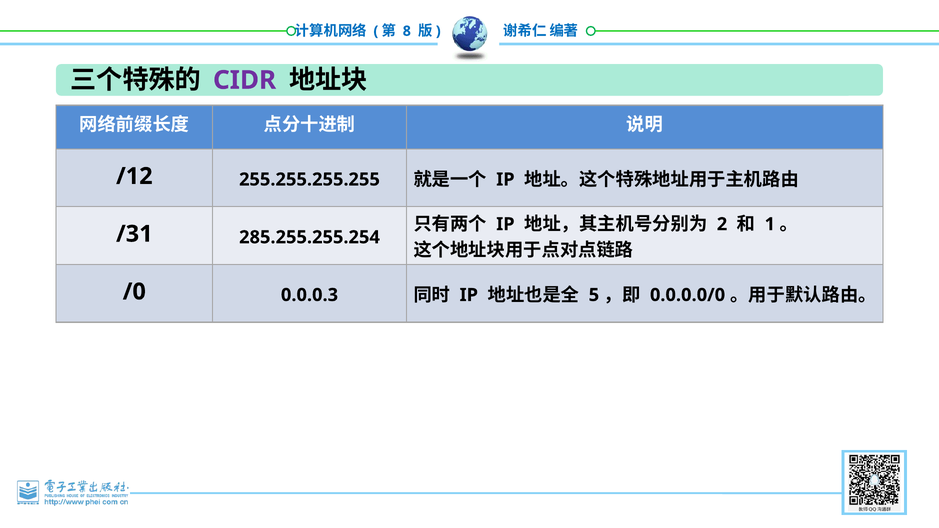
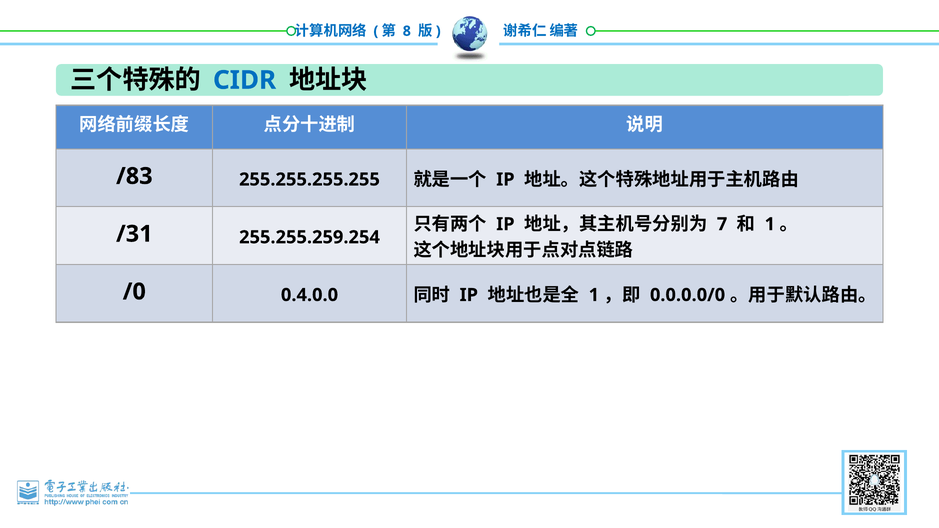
CIDR colour: purple -> blue (245, 80)
/12: /12 -> /83 (134, 176)
2: 2 -> 7 (722, 224)
285.255.255.254: 285.255.255.254 -> 255.255.259.254 (309, 237)
0.0.0.3: 0.0.0.3 -> 0.4.0.0 (310, 295)
5: 5 -> 1 (594, 295)
